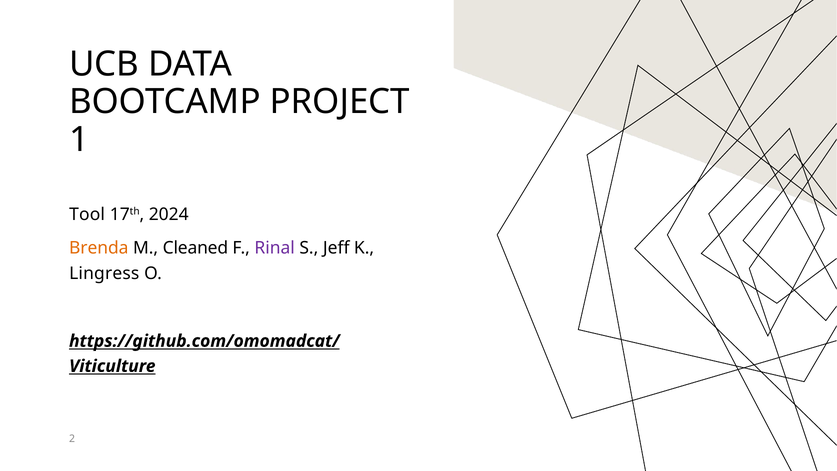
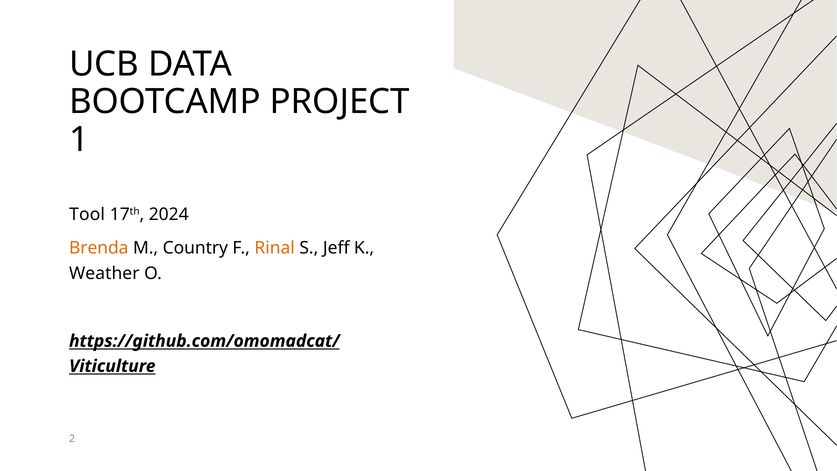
Cleaned: Cleaned -> Country (195, 248)
Rinal colour: purple -> orange (275, 248)
Lingress: Lingress -> Weather (104, 273)
